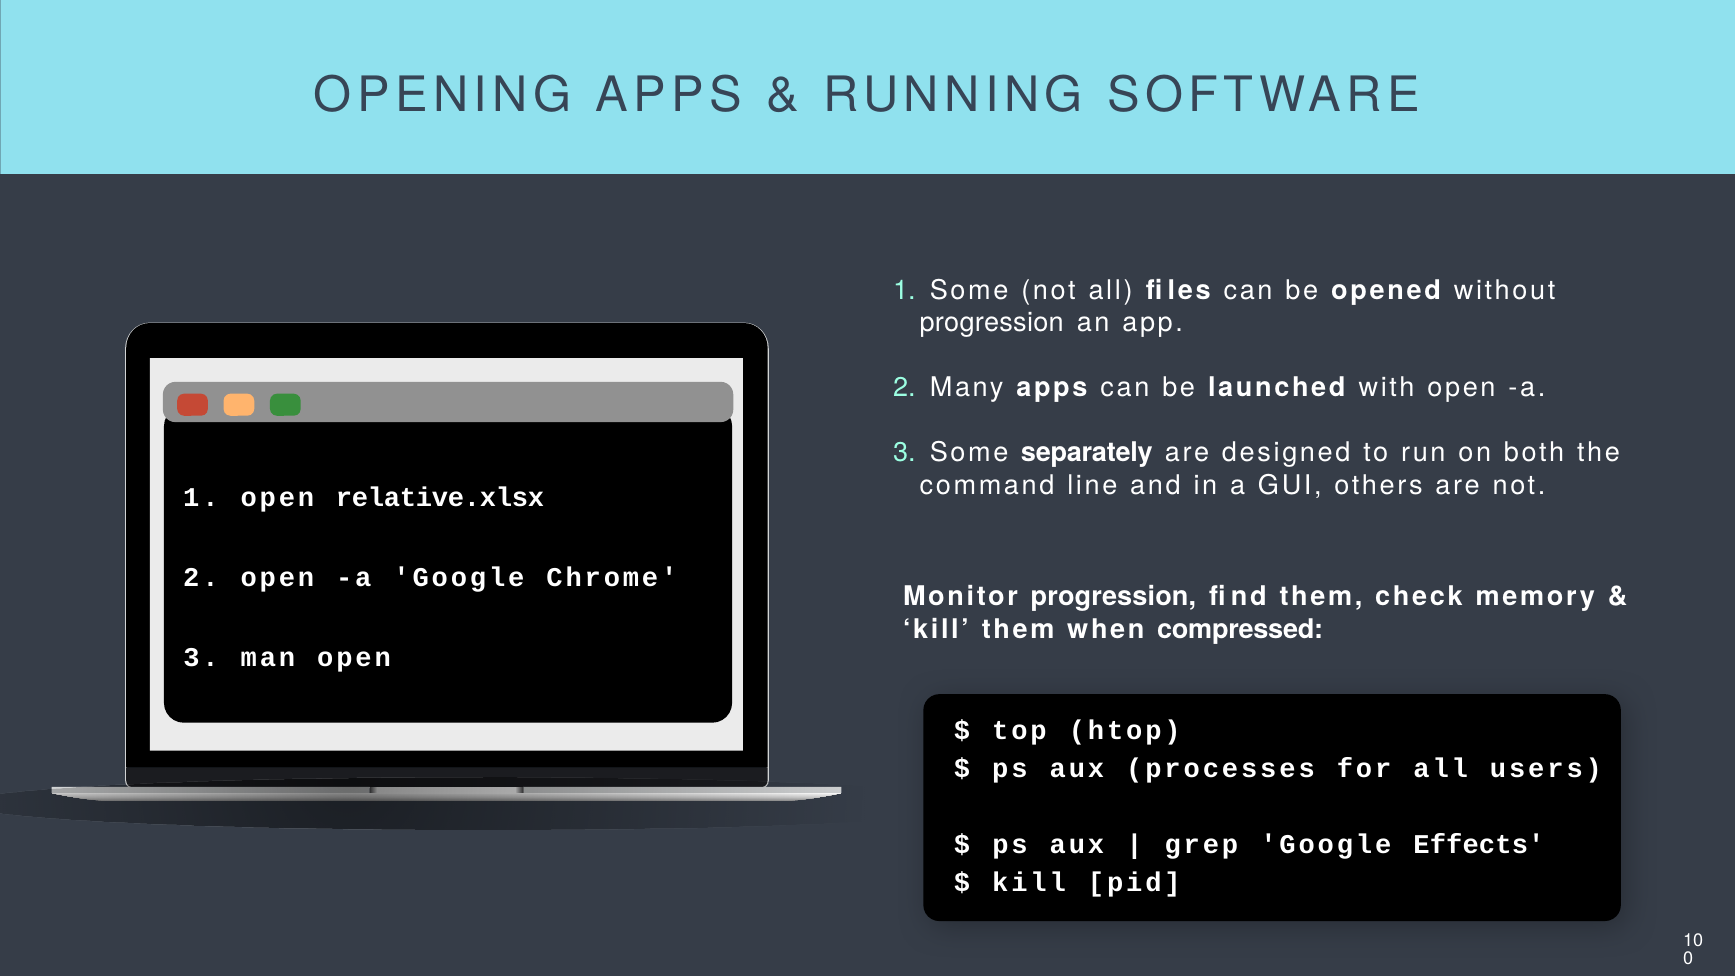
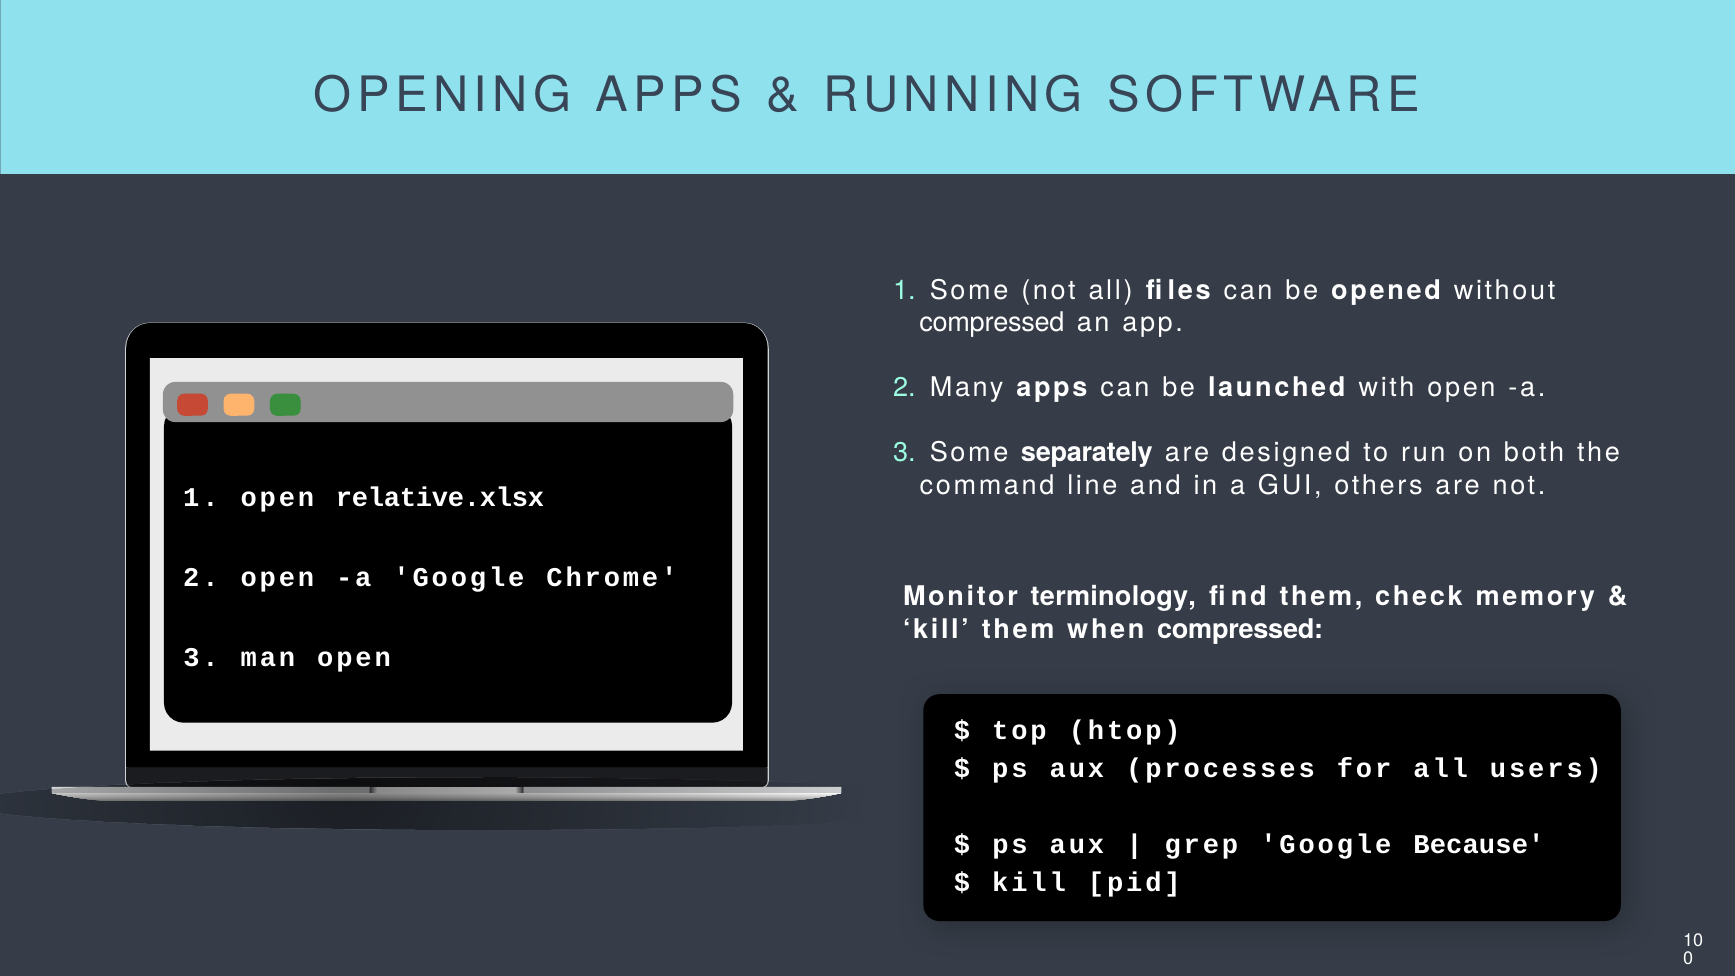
progression: progression -> compressed (992, 323)
Monitor progression: progression -> terminology (1113, 597)
Effects: Effects -> Because (1479, 845)
